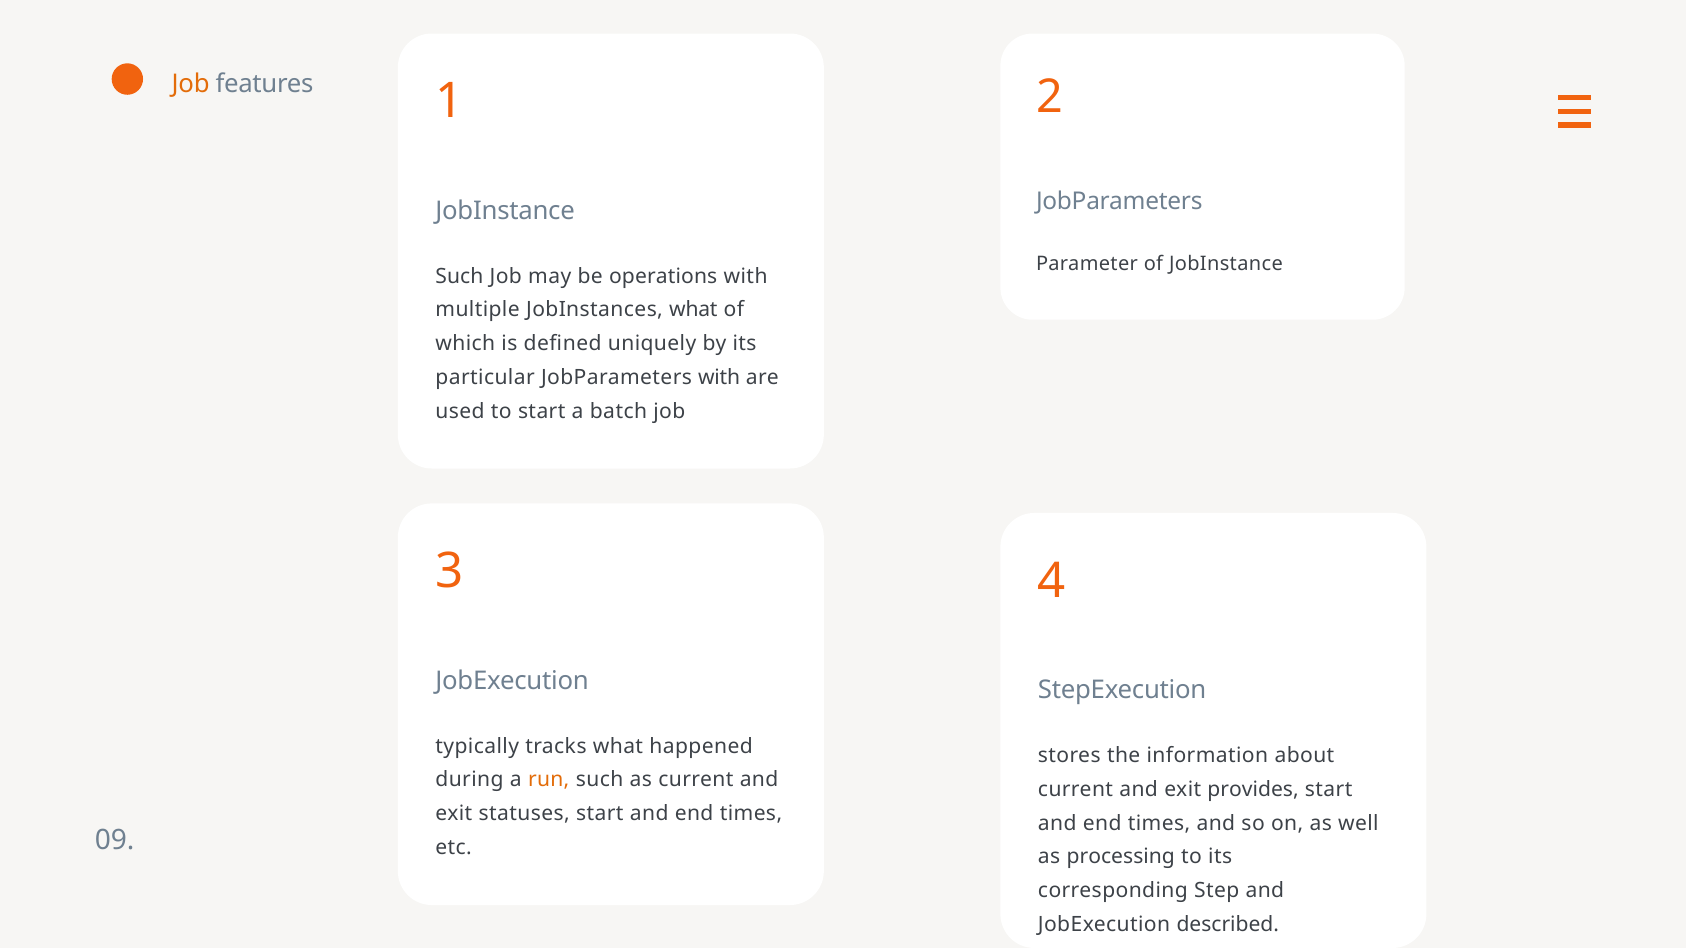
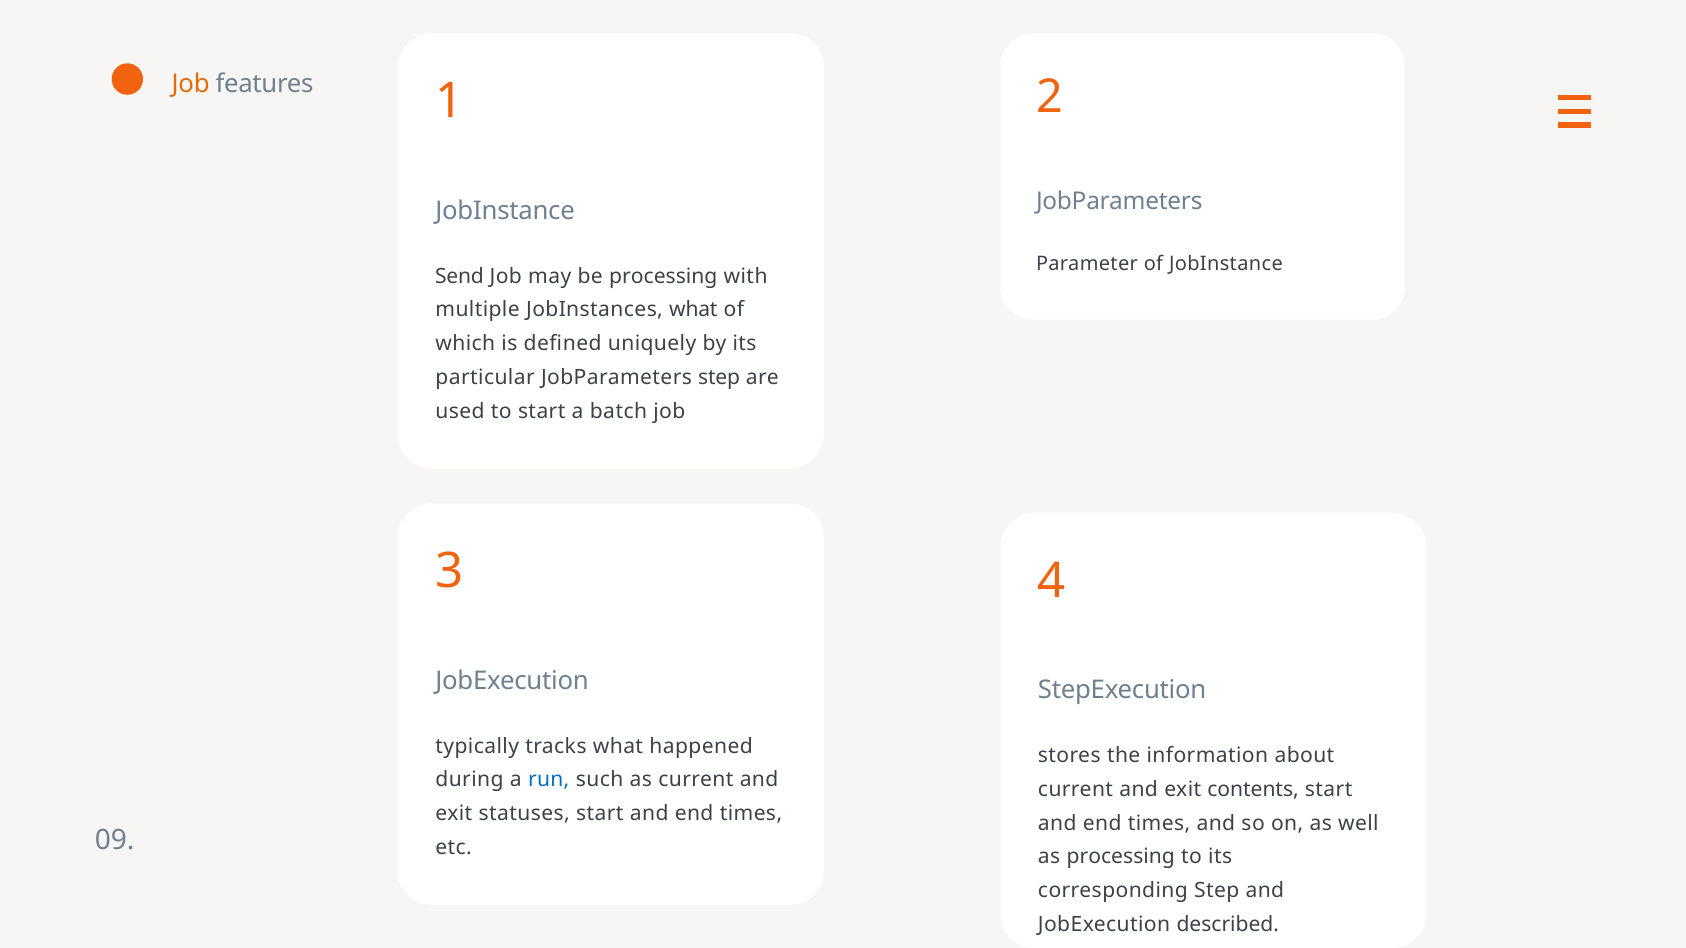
Such: Such -> Send (459, 276)
be operations: operations -> processing (663, 276)
JobParameters with: with -> step (719, 378)
run colour: orange -> blue (549, 780)
provides: provides -> contents (1253, 790)
